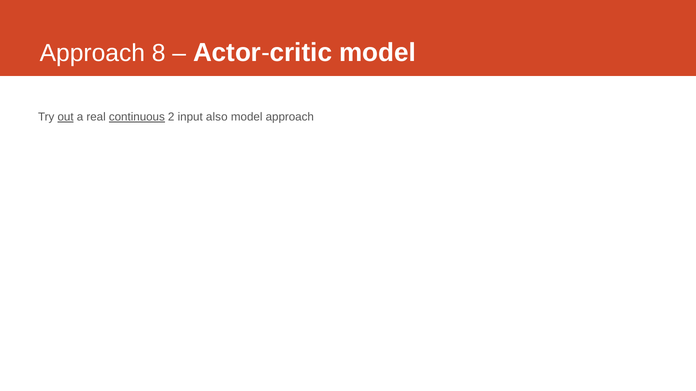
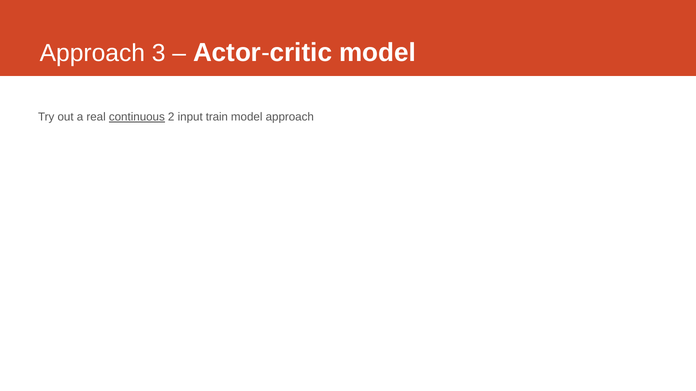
8: 8 -> 3 (159, 53)
out underline: present -> none (66, 117)
also: also -> train (217, 117)
